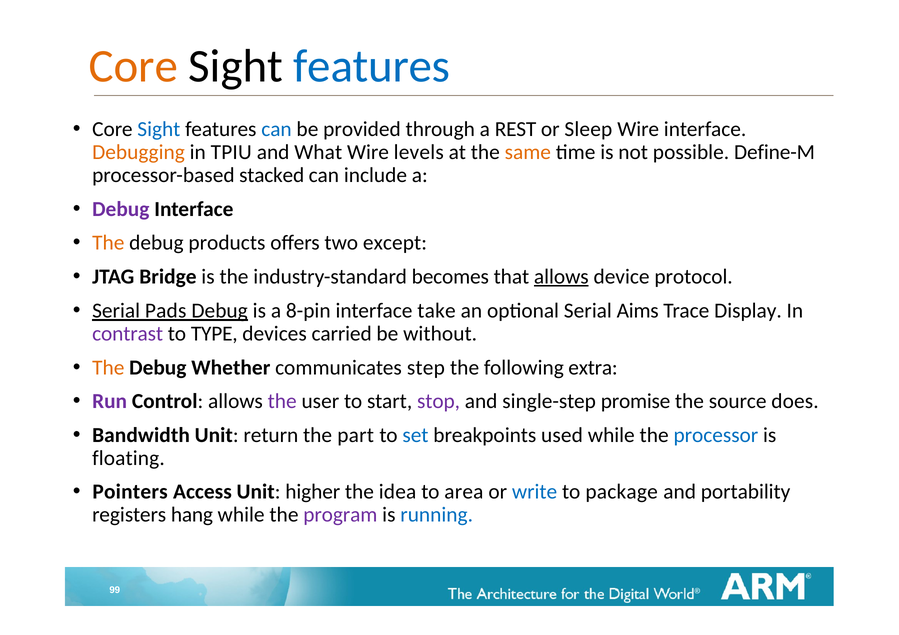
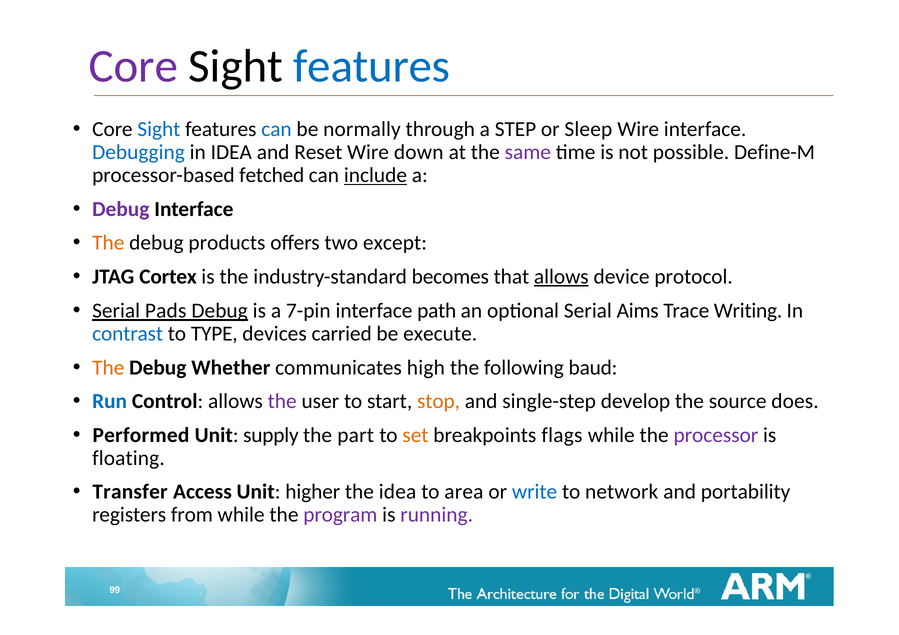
Core colour: orange -> purple (133, 66)
provided: provided -> normally (362, 129)
REST: REST -> STEP (516, 129)
Debugging colour: orange -> blue (139, 152)
in TPIU: TPIU -> IDEA (231, 152)
What: What -> Reset (318, 152)
levels: levels -> down (419, 152)
same colour: orange -> purple (528, 152)
stacked: stacked -> fetched (272, 175)
include underline: none -> present (375, 175)
Bridge: Bridge -> Cortex (168, 277)
8-pin: 8-pin -> 7-pin (308, 311)
take: take -> path (437, 311)
Display: Display -> Writing (748, 311)
contrast colour: purple -> blue (128, 334)
without: without -> execute (440, 334)
step: step -> high (426, 368)
extra: extra -> baud (593, 368)
Run colour: purple -> blue (110, 401)
stop colour: purple -> orange (439, 401)
promise: promise -> develop (635, 401)
Bandwidth: Bandwidth -> Performed (141, 435)
return: return -> supply (271, 435)
set colour: blue -> orange (415, 435)
used: used -> flags (562, 435)
processor colour: blue -> purple (716, 435)
Pointers: Pointers -> Transfer (130, 492)
package: package -> network (622, 492)
hang: hang -> from (192, 515)
running colour: blue -> purple (437, 515)
